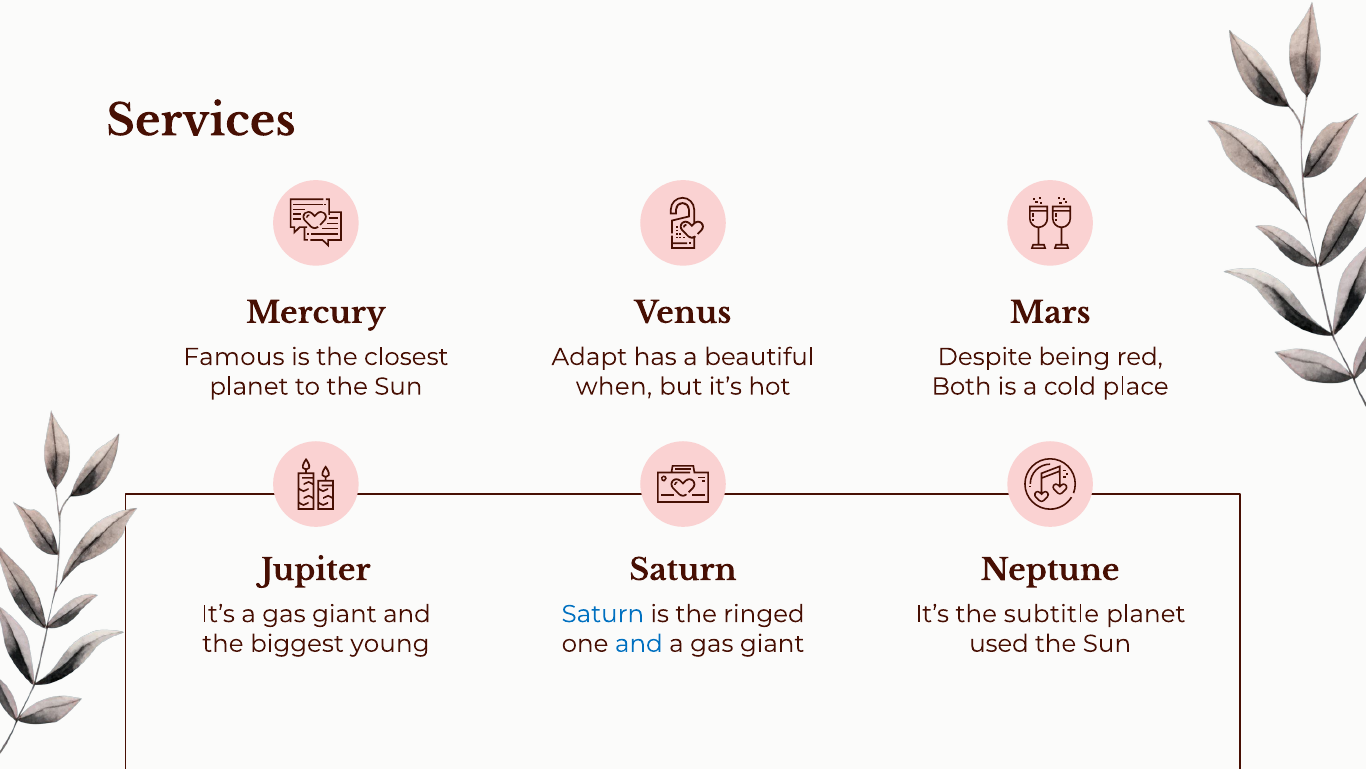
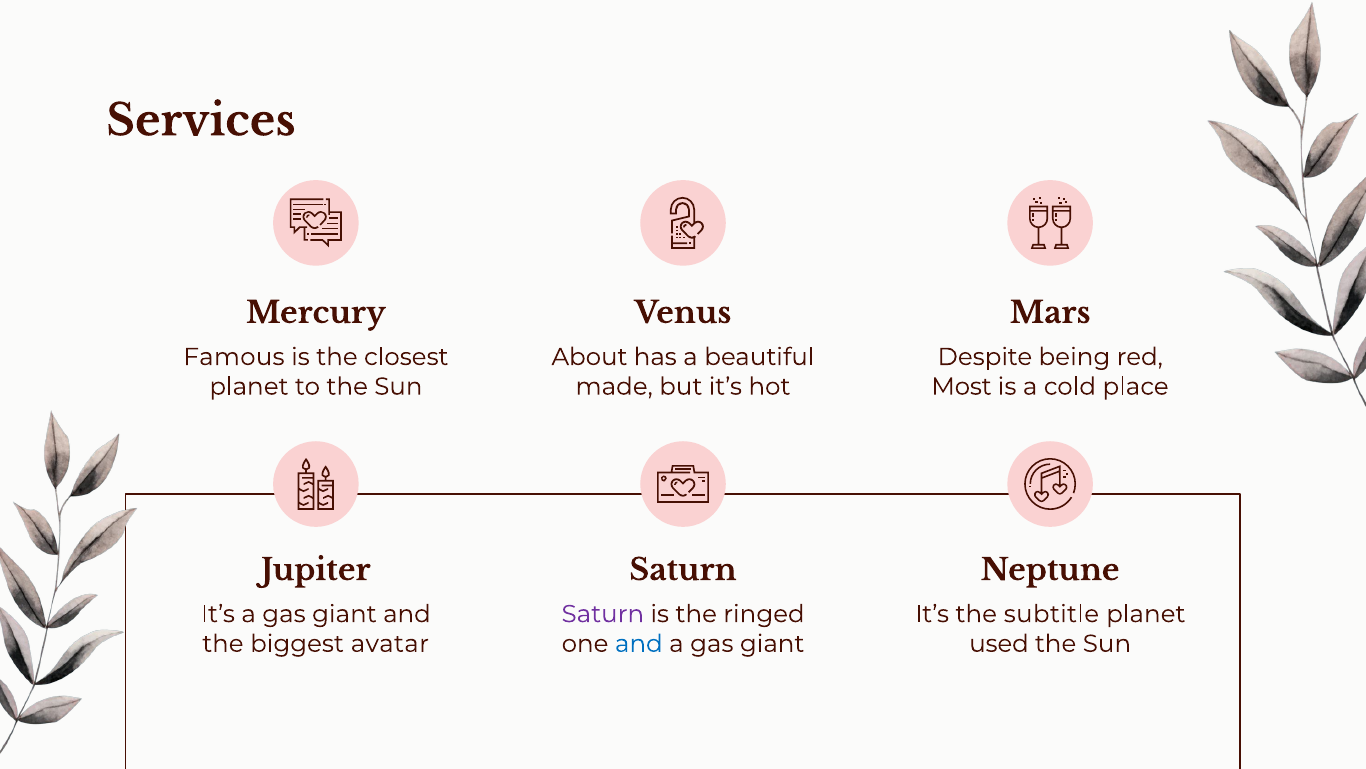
Adapt: Adapt -> About (589, 357)
when: when -> made (614, 386)
Both: Both -> Most (961, 386)
Saturn colour: blue -> purple (603, 614)
young: young -> avatar (390, 643)
